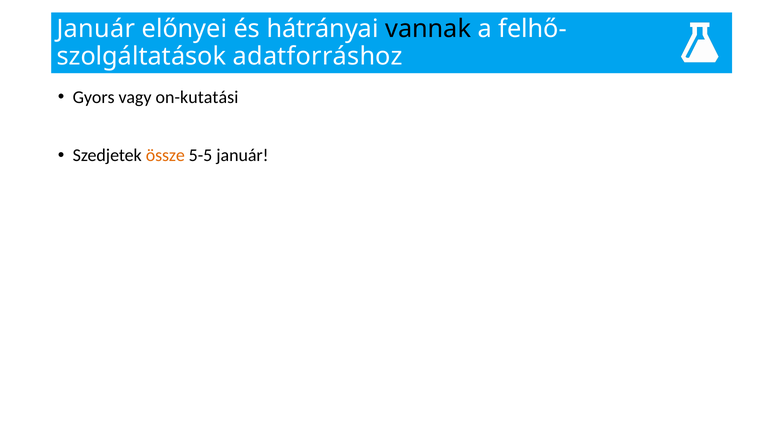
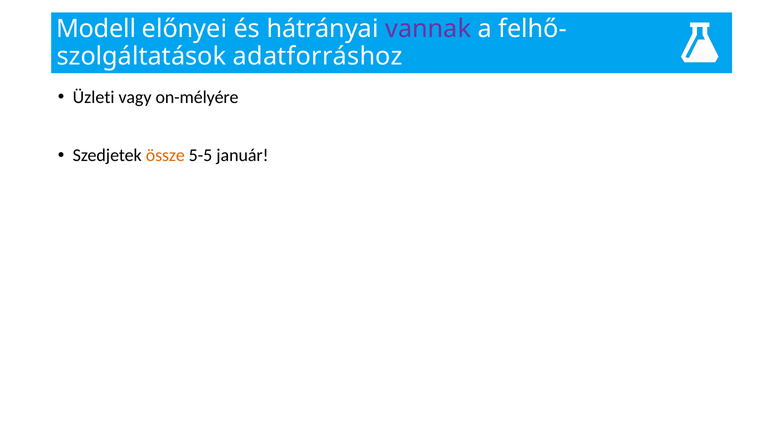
Január: Január -> Modell (96, 29)
vannak colour: black -> purple (428, 29)
Gyors: Gyors -> Üzleti (94, 97)
on-kutatási: on-kutatási -> on-mélyére (197, 97)
